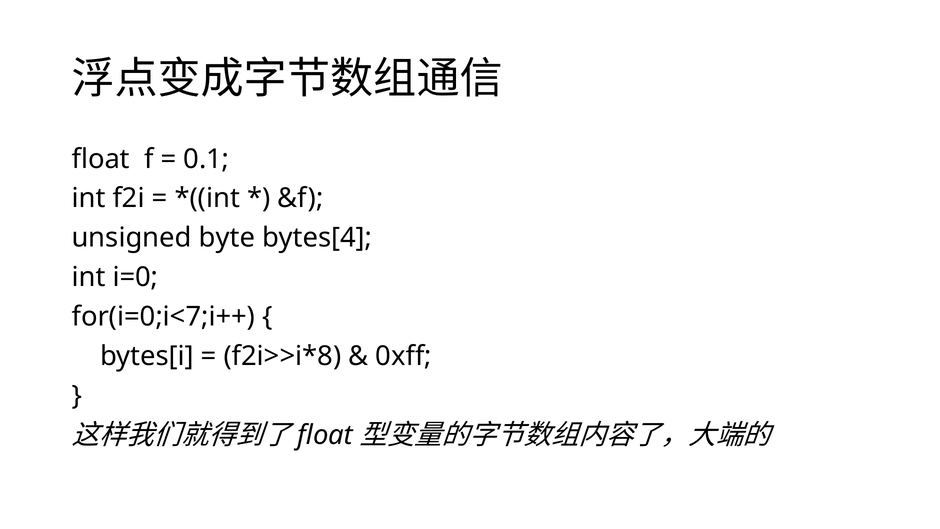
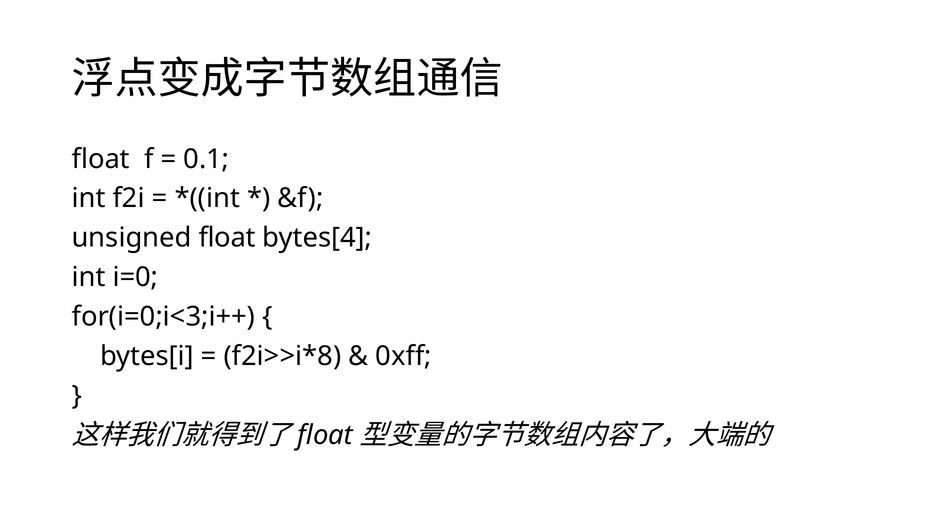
unsigned byte: byte -> float (227, 238)
for(i=0;i<7;i++: for(i=0;i<7;i++ -> for(i=0;i<3;i++ (163, 317)
